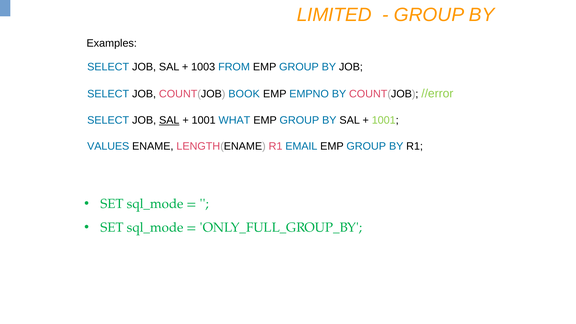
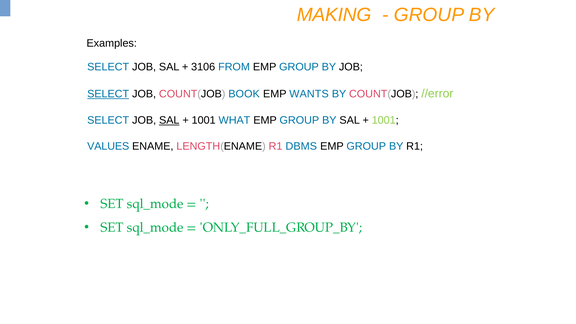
LIMITED: LIMITED -> MAKING (334, 15)
1003: 1003 -> 3106 (203, 67)
SELECT underline: none -> present (108, 94)
EMPNO: EMPNO -> WANTS (309, 94)
EMAIL: EMAIL -> DBMS (301, 146)
